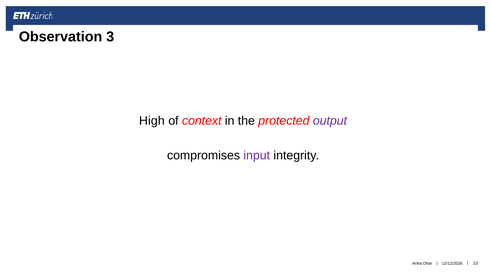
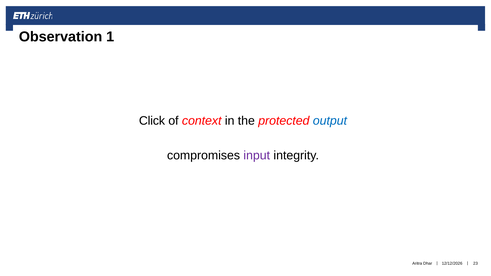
3: 3 -> 1 (110, 37)
High: High -> Click (152, 121)
output colour: purple -> blue (330, 121)
